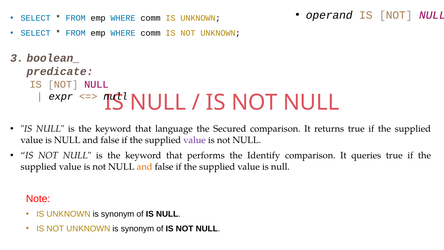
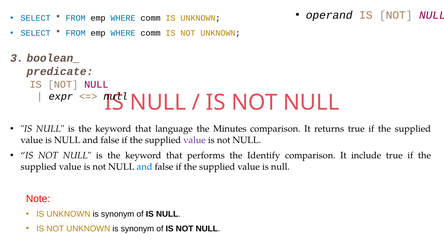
Secured: Secured -> Minutes (230, 129)
queries: queries -> include (366, 155)
and colour: orange -> blue (145, 166)
